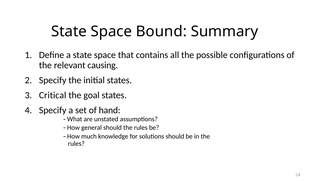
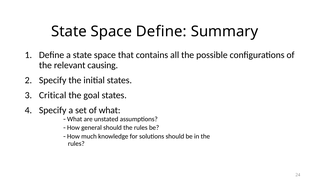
Space Bound: Bound -> Define (161, 31)
of hand: hand -> what (110, 110)
